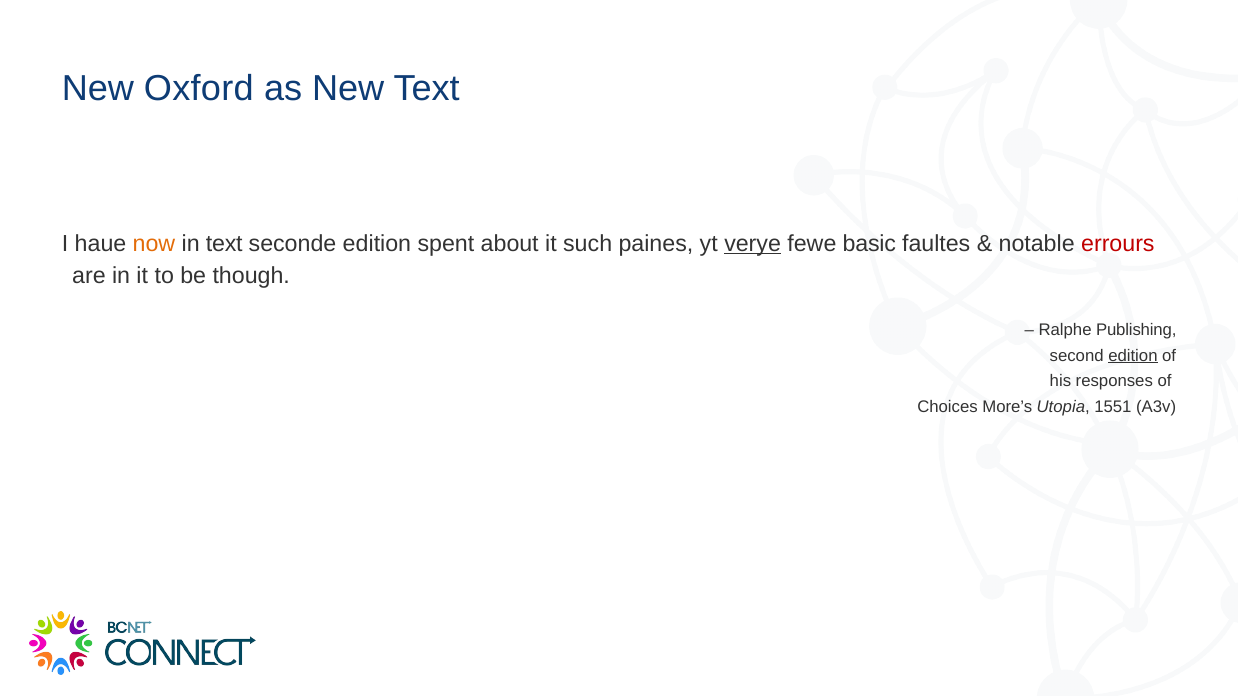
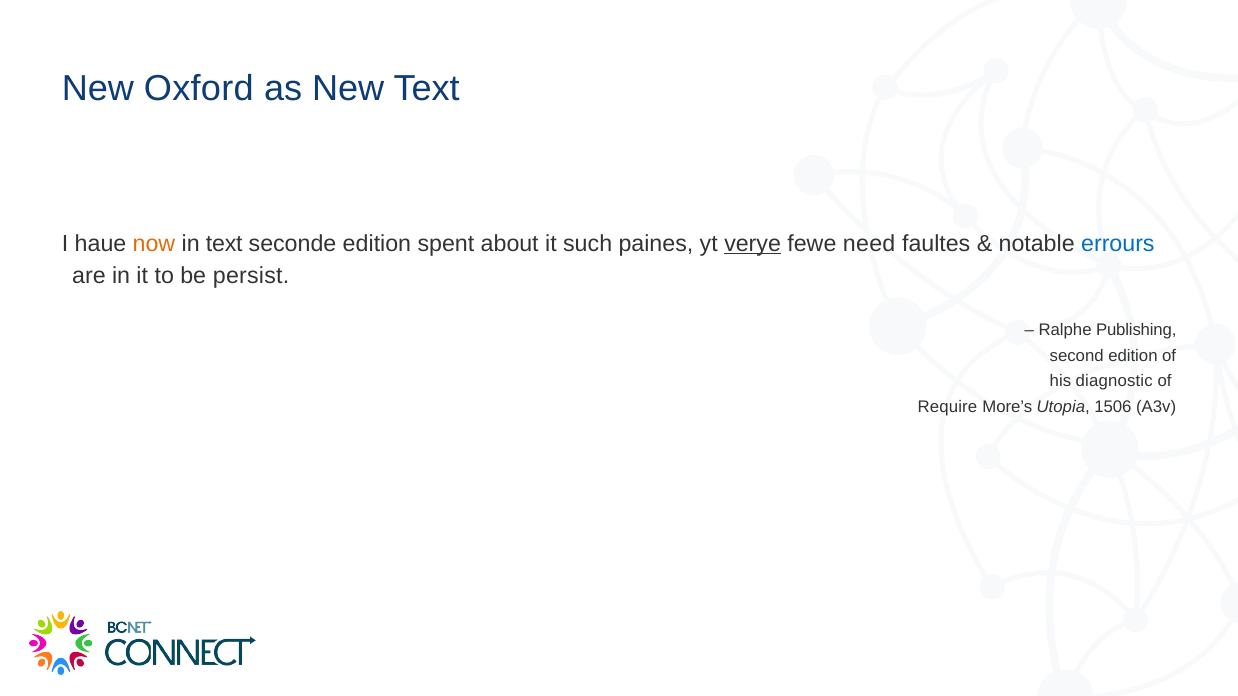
basic: basic -> need (869, 244)
errours colour: red -> blue (1118, 244)
though: though -> persist (251, 276)
edition underline: present -> none (1133, 356)
responses: responses -> diagnostic (1114, 382)
Choices: Choices -> Require (947, 407)
1551: 1551 -> 1506 (1113, 407)
